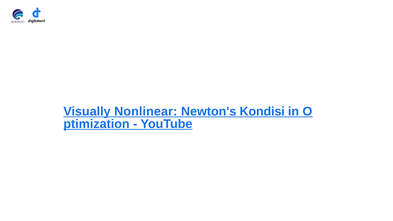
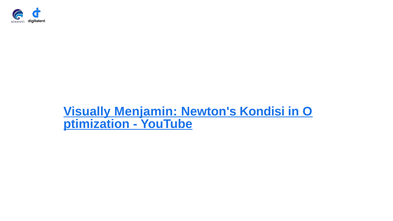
Nonlinear: Nonlinear -> Menjamin (146, 111)
